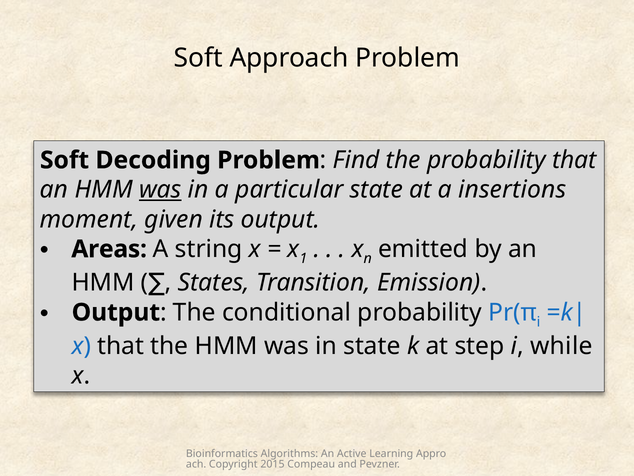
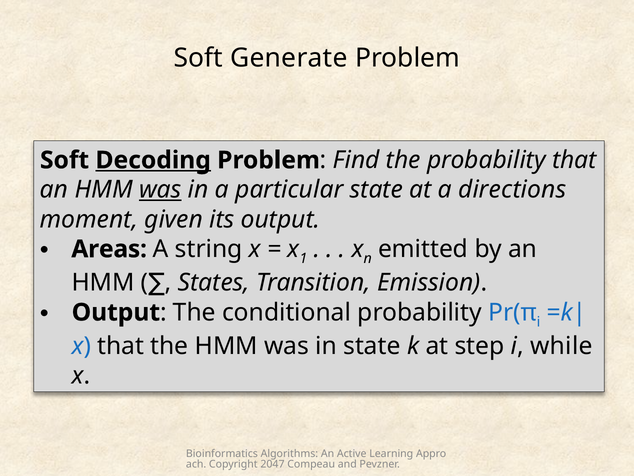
Approach: Approach -> Generate (289, 58)
Decoding underline: none -> present (153, 160)
insertions: insertions -> directions (512, 190)
2015: 2015 -> 2047 (272, 464)
